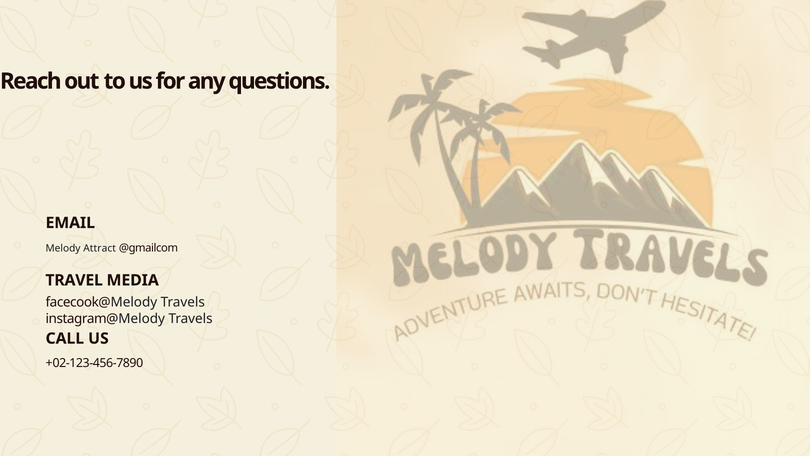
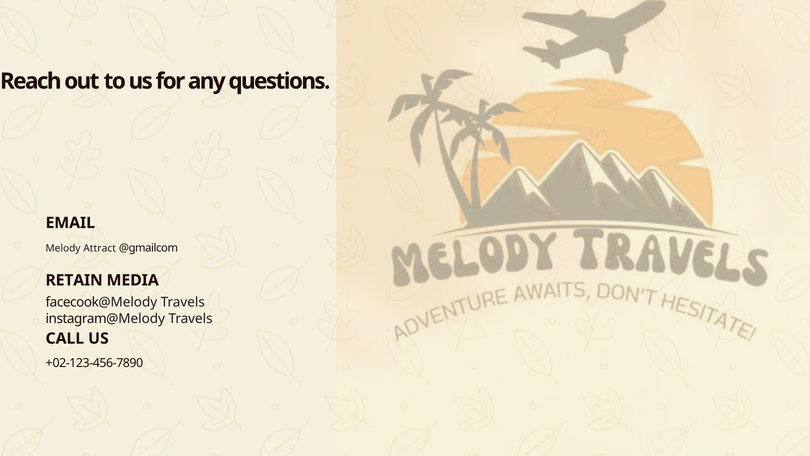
TRAVEL: TRAVEL -> RETAIN (74, 280)
